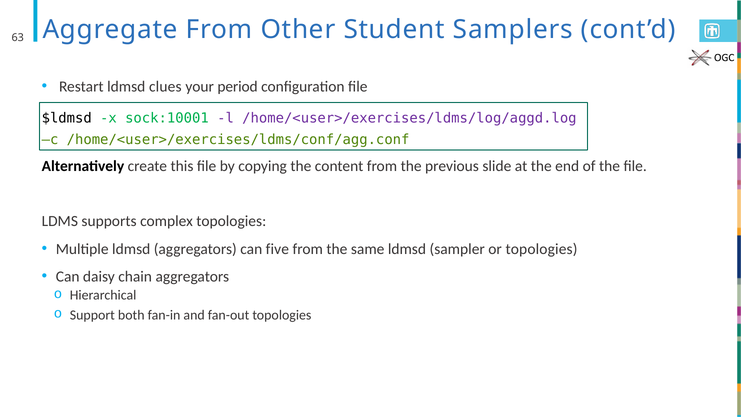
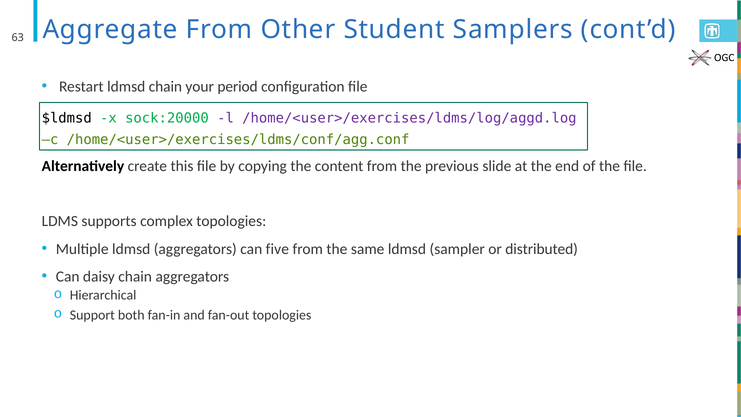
ldmsd clues: clues -> chain (165, 86)
sock:10001: sock:10001 -> sock:20000 (167, 118)
or topologies: topologies -> distributed (542, 249)
